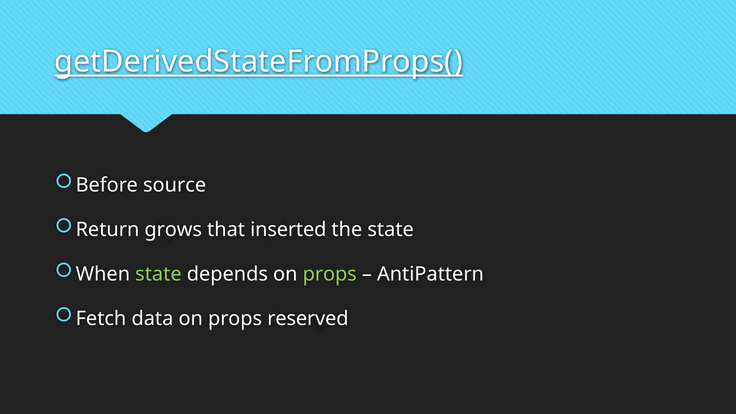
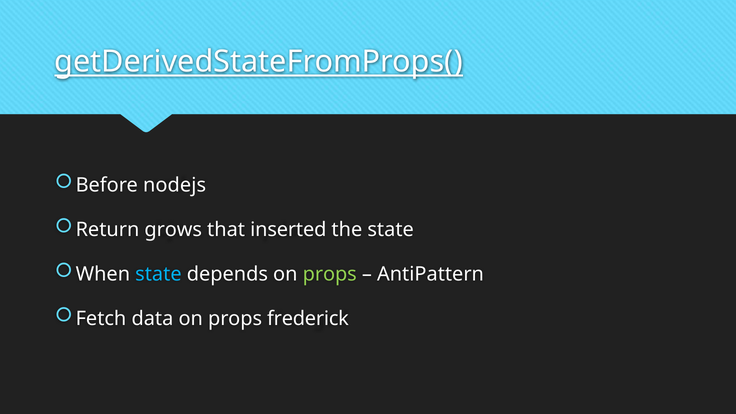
source: source -> nodejs (175, 185)
state colour: light green -> light blue (158, 274)
reserved: reserved -> frederick (308, 319)
